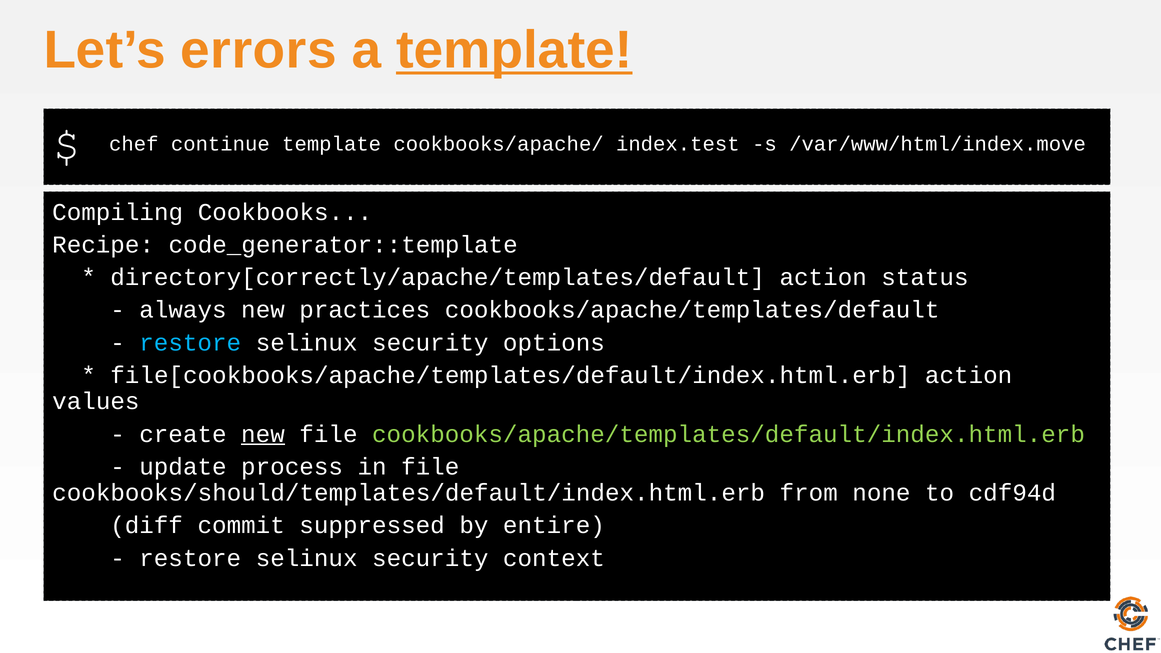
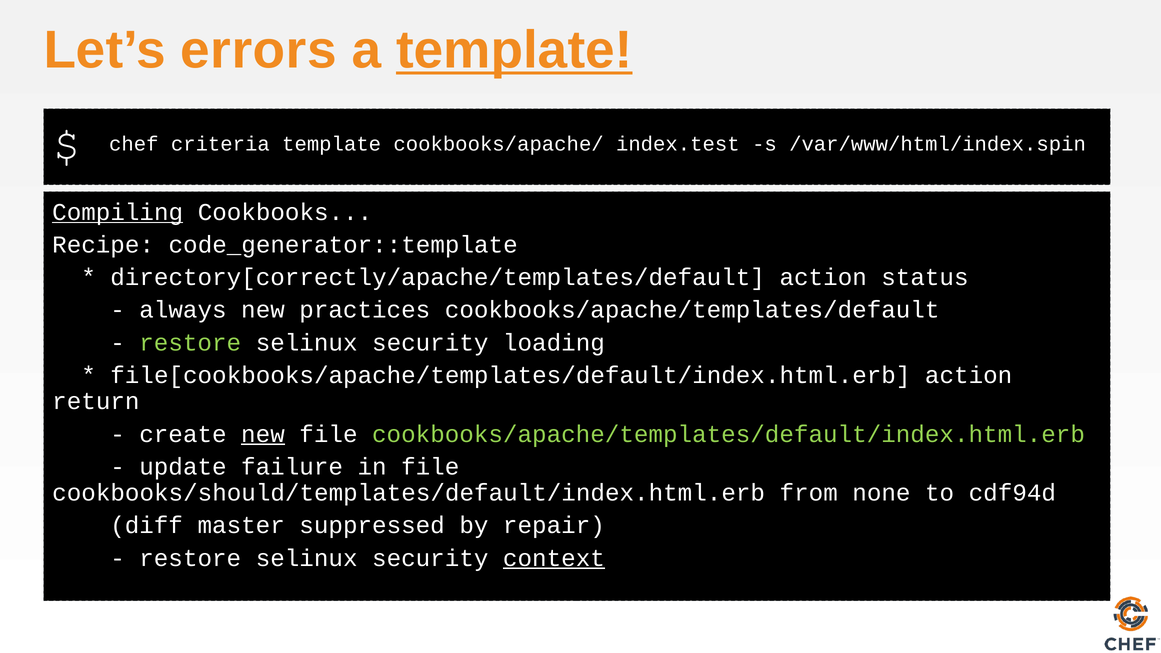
continue: continue -> criteria (220, 144)
/var/www/html/index.move: /var/www/html/index.move -> /var/www/html/index.spin (938, 144)
Compiling underline: none -> present (118, 212)
restore colour: light blue -> light green (190, 343)
options: options -> loading (554, 343)
values: values -> return (96, 401)
process: process -> failure (292, 467)
commit: commit -> master (241, 525)
entire: entire -> repair (554, 525)
context underline: none -> present (554, 558)
